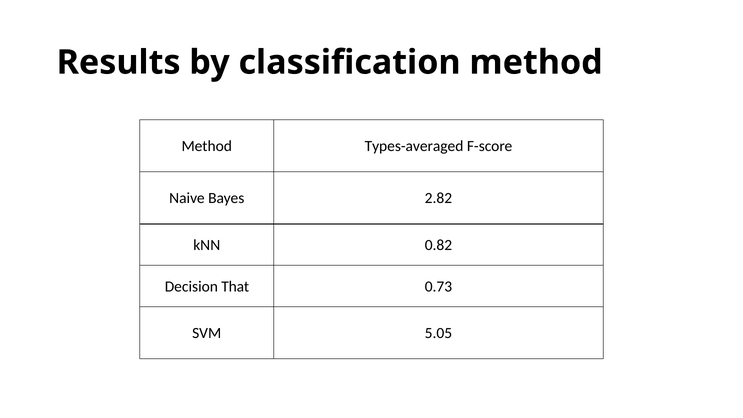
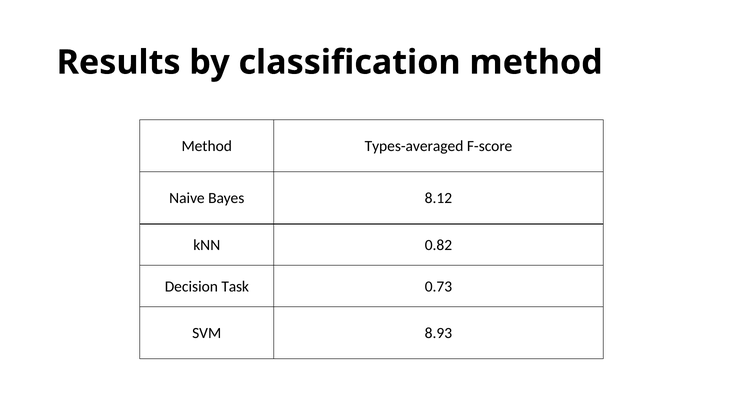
2.82: 2.82 -> 8.12 (438, 198)
That: That -> Task (235, 286)
5.05: 5.05 -> 8.93 (438, 333)
